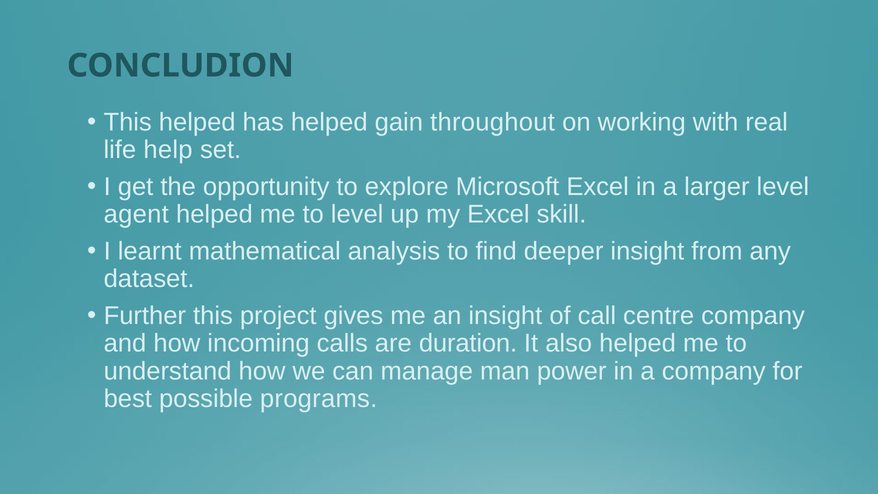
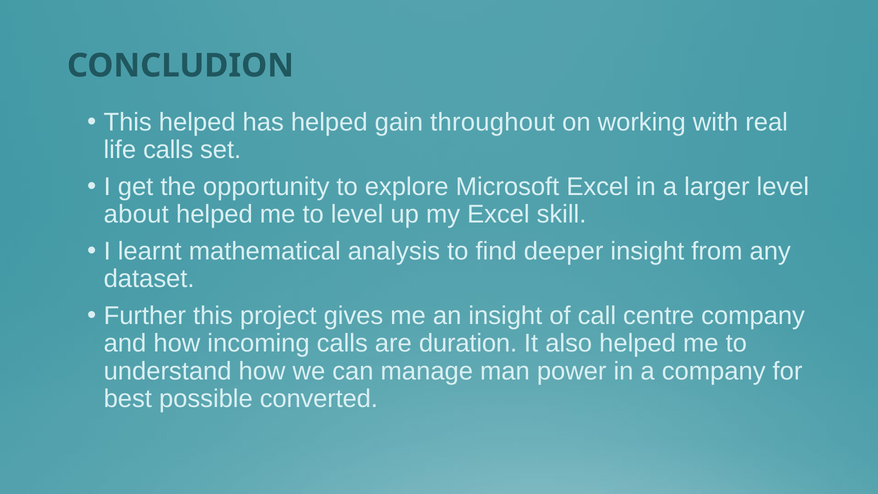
life help: help -> calls (168, 150)
agent: agent -> about (136, 214)
programs: programs -> converted (319, 399)
